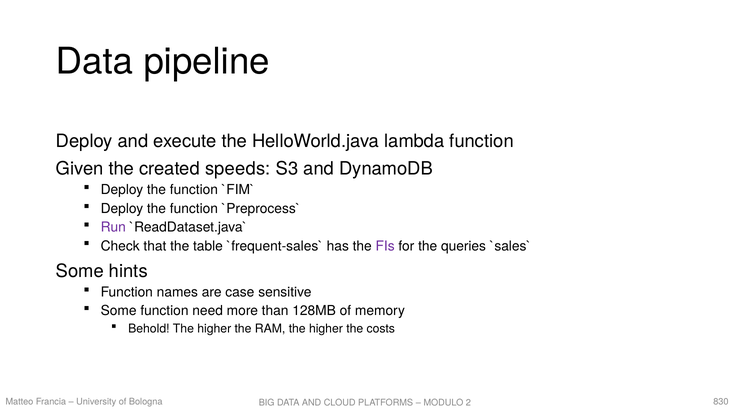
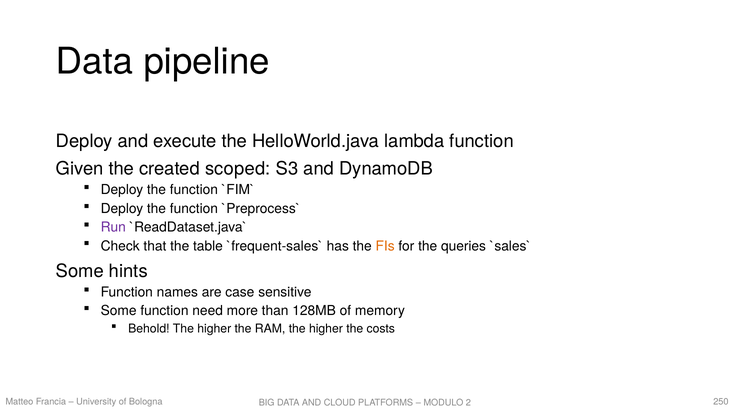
speeds: speeds -> scoped (238, 169)
FIs colour: purple -> orange (385, 246)
830: 830 -> 250 (721, 401)
